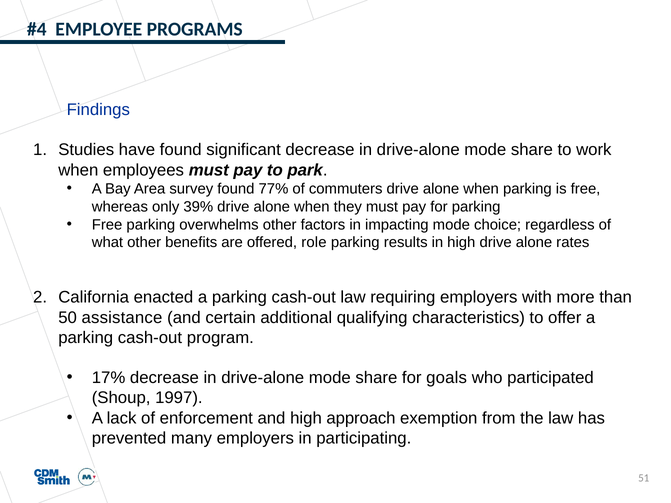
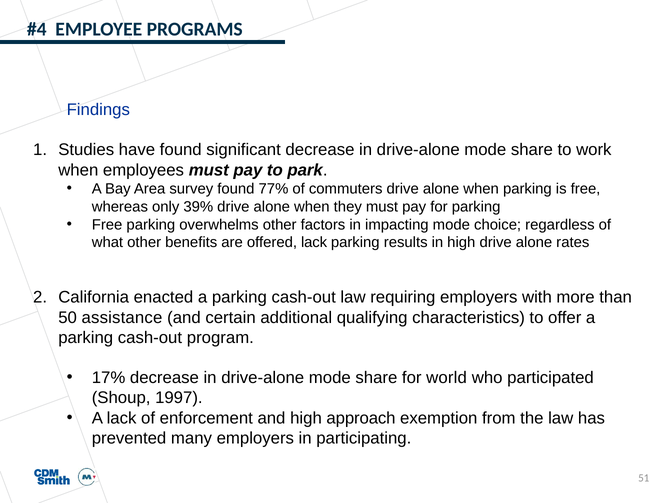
offered role: role -> lack (314, 243)
goals: goals -> world (447, 378)
